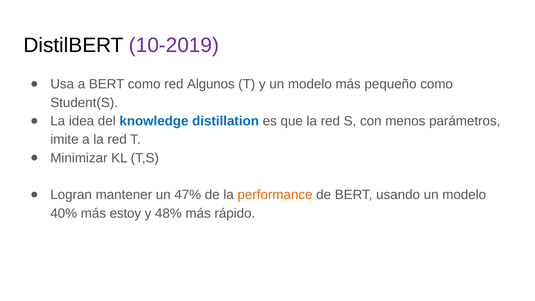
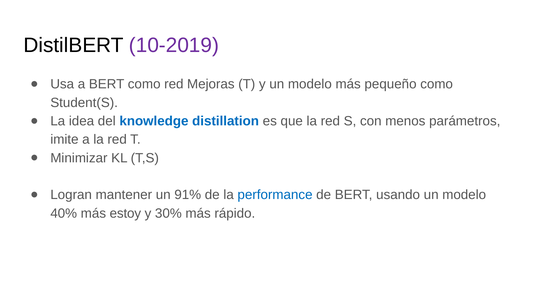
Algunos: Algunos -> Mejoras (211, 84)
47%: 47% -> 91% (188, 195)
performance colour: orange -> blue (275, 195)
48%: 48% -> 30% (168, 213)
